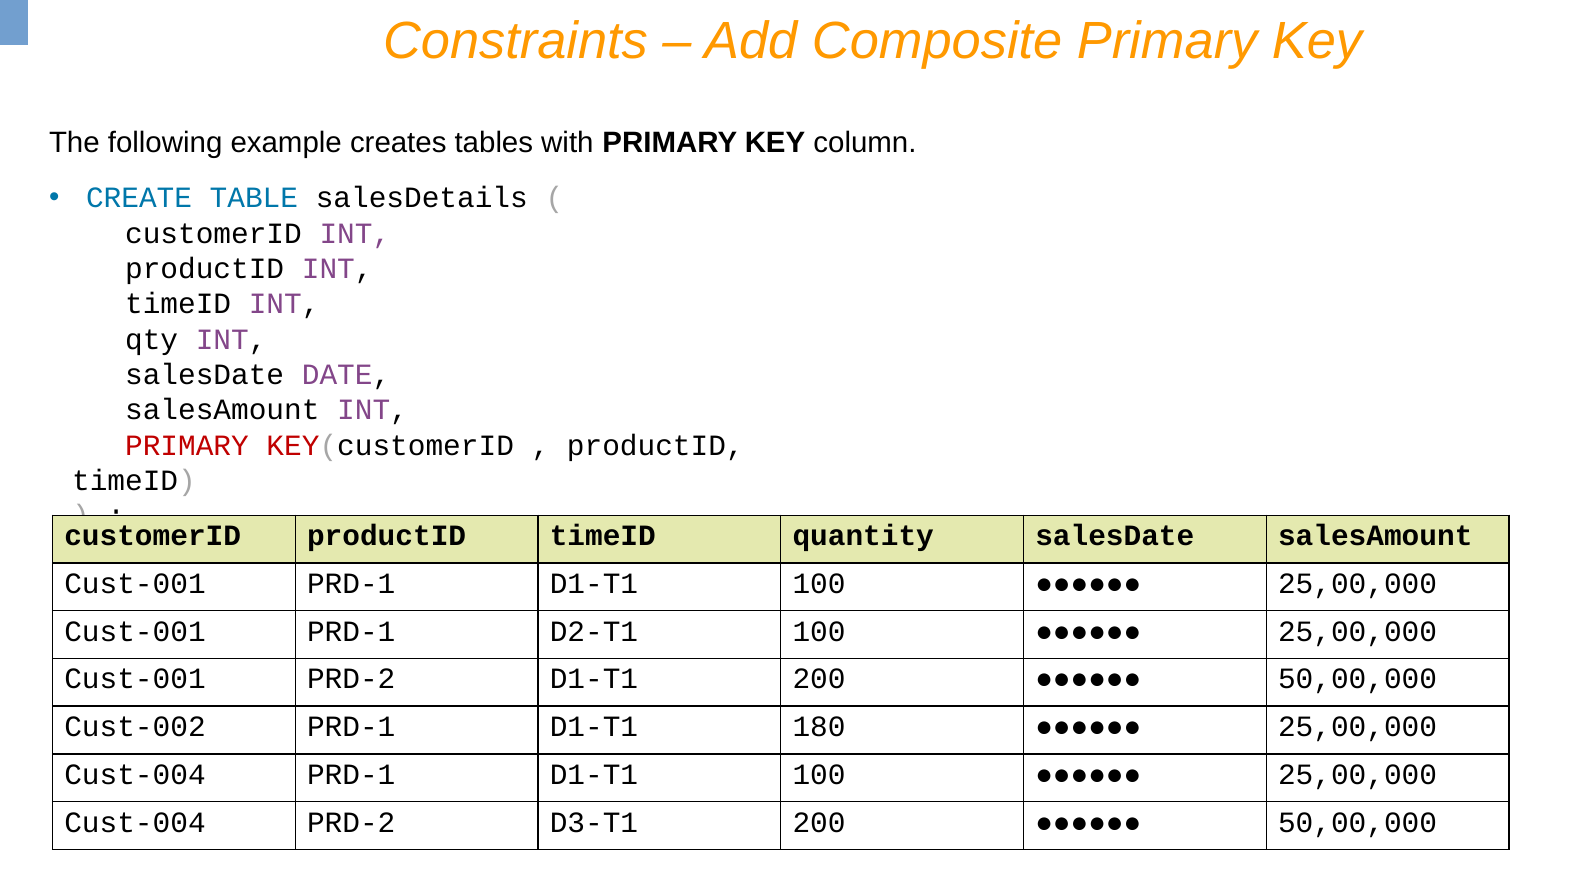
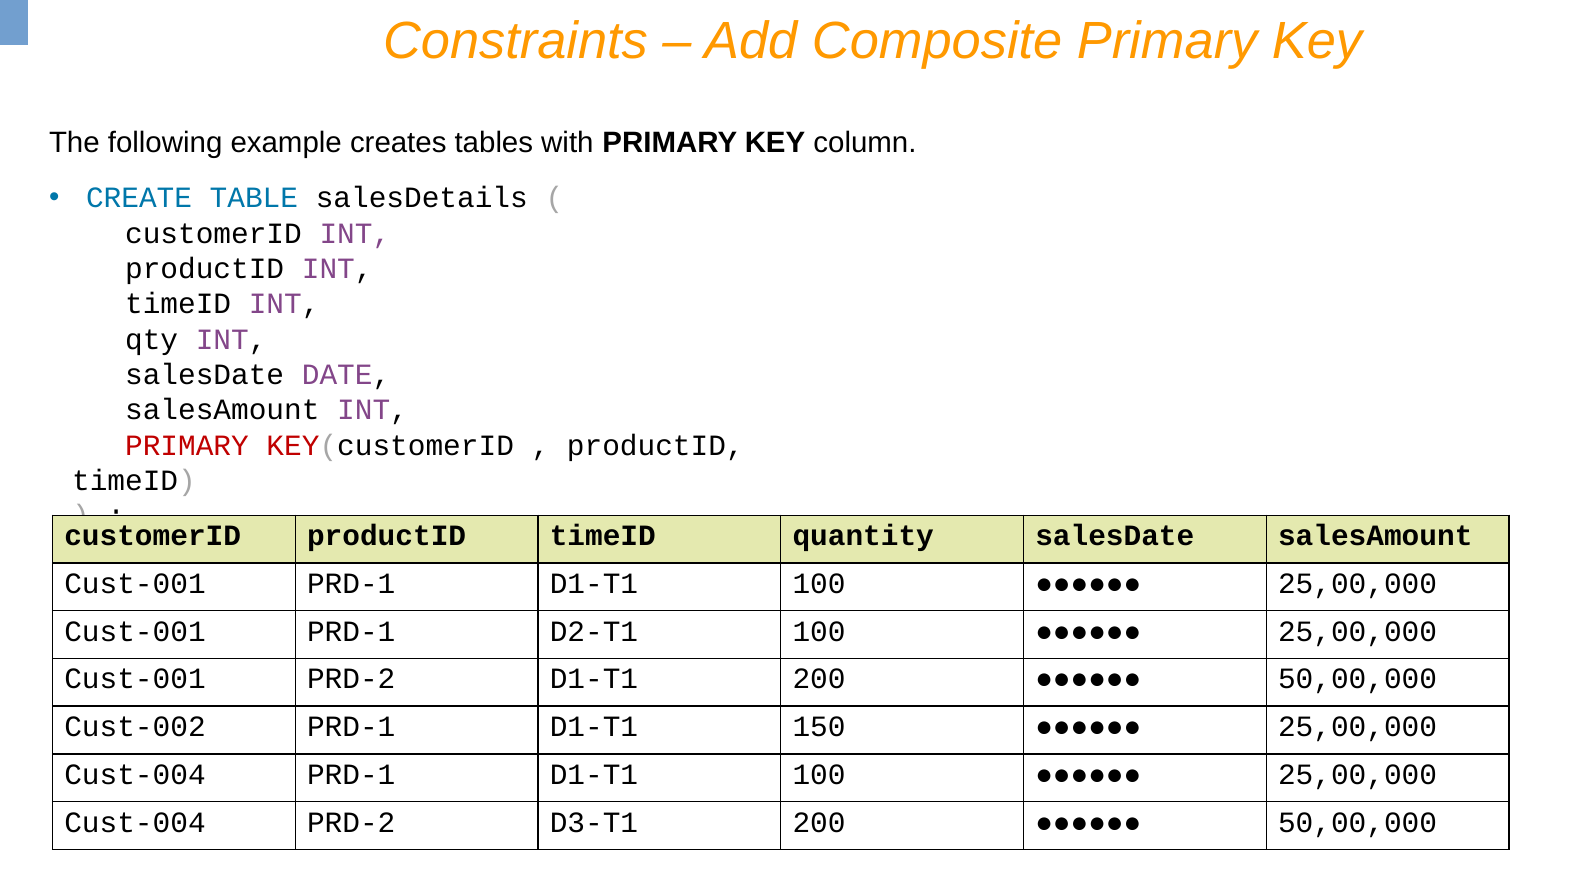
180: 180 -> 150 (819, 727)
